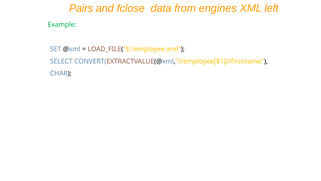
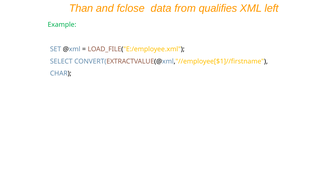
Pairs: Pairs -> Than (81, 8)
engines: engines -> qualifies (218, 8)
